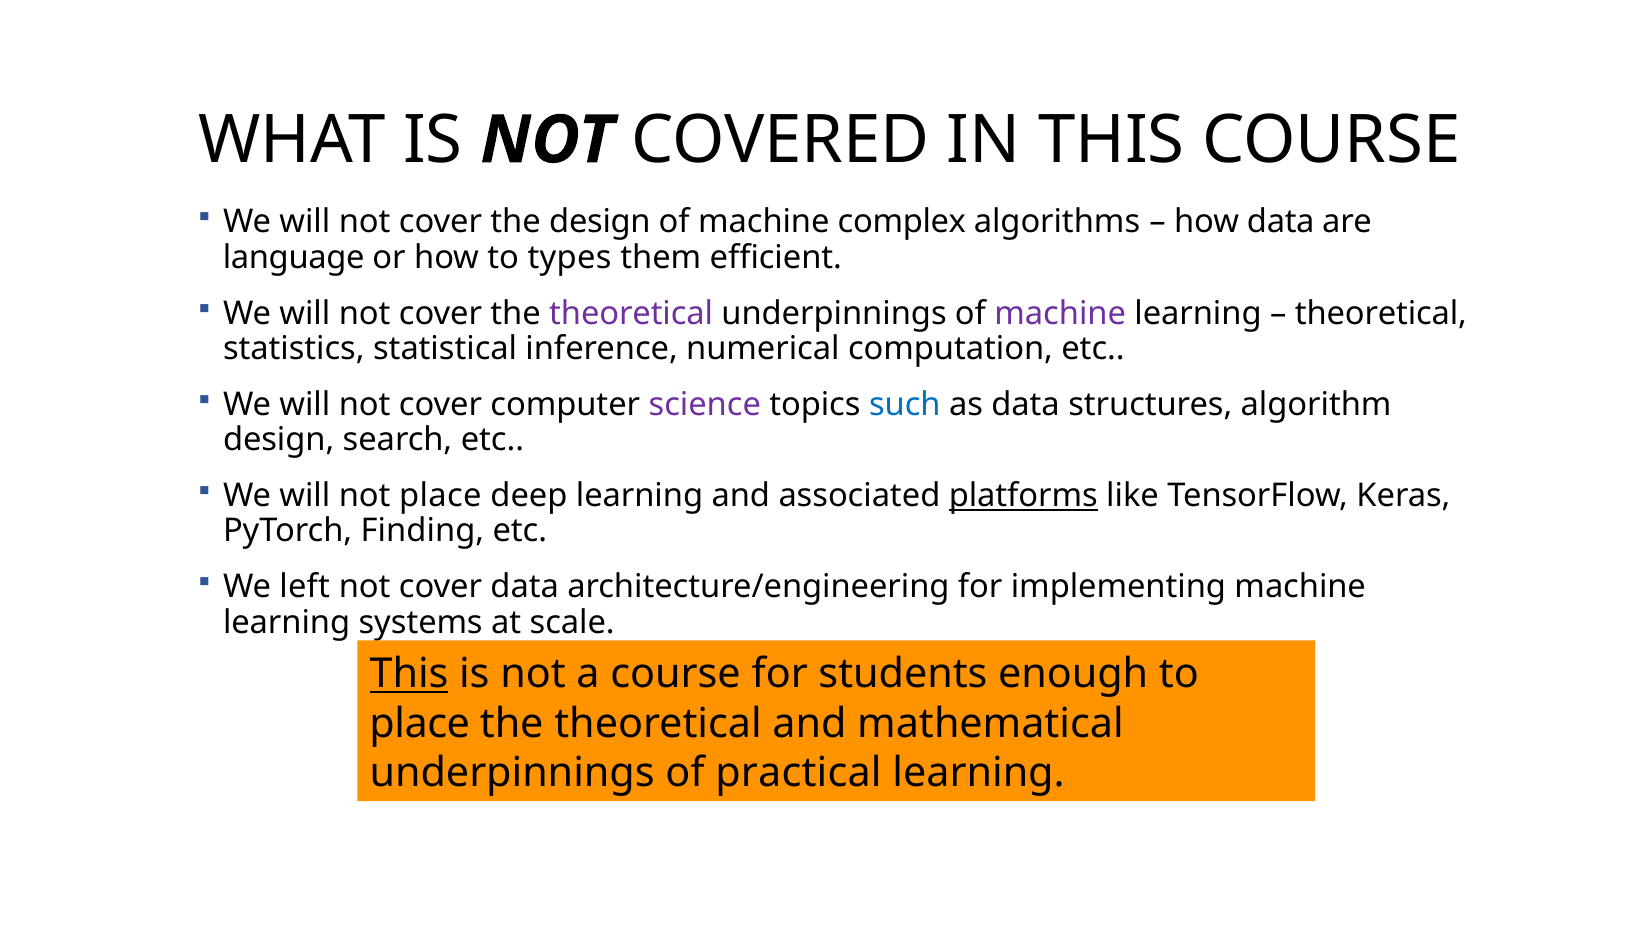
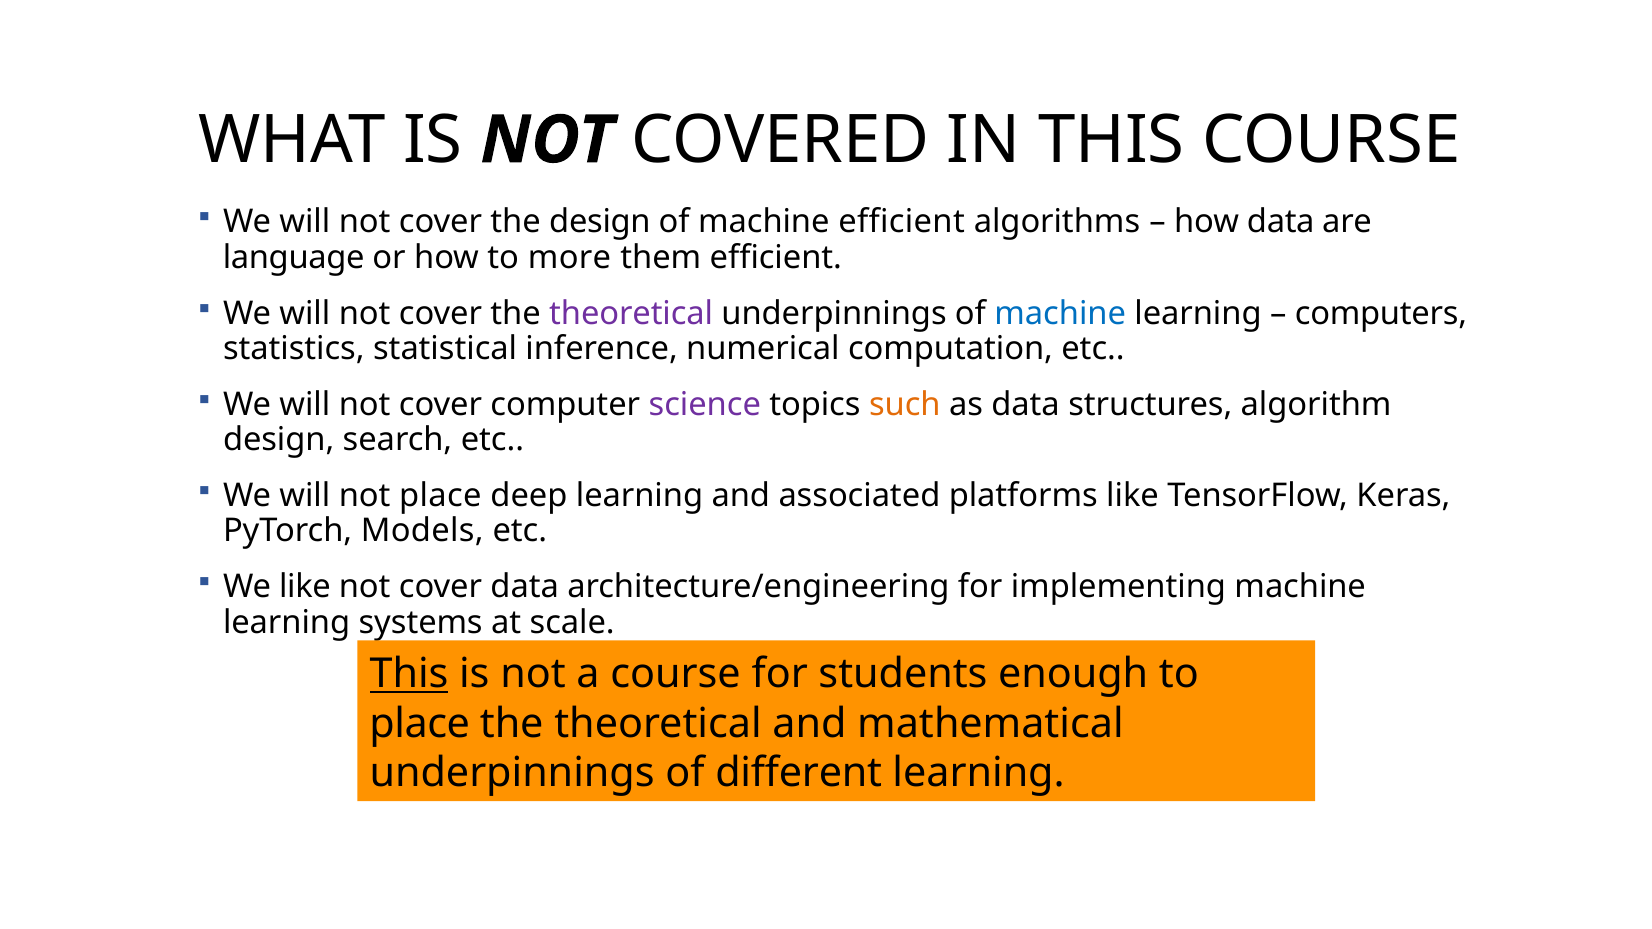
machine complex: complex -> efficient (902, 222)
types: types -> more (569, 258)
machine colour: purple -> blue (1060, 313)
theoretical: theoretical -> computers (1381, 313)
such colour: blue -> orange (905, 405)
platforms underline: present -> none (1023, 496)
Finding: Finding -> Models (422, 531)
We left: left -> like (305, 587)
practical: practical -> different (799, 773)
